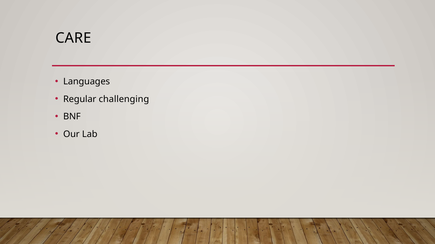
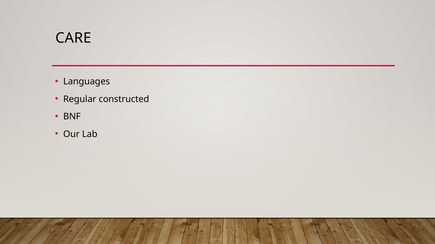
challenging: challenging -> constructed (124, 99)
